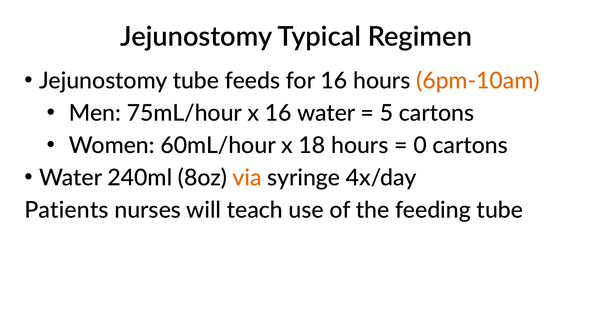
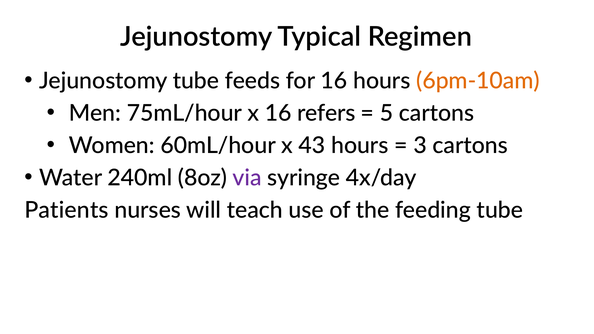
16 water: water -> refers (326, 113)
18: 18 -> 43 (312, 146)
0: 0 -> 3 (420, 146)
via colour: orange -> purple (247, 178)
